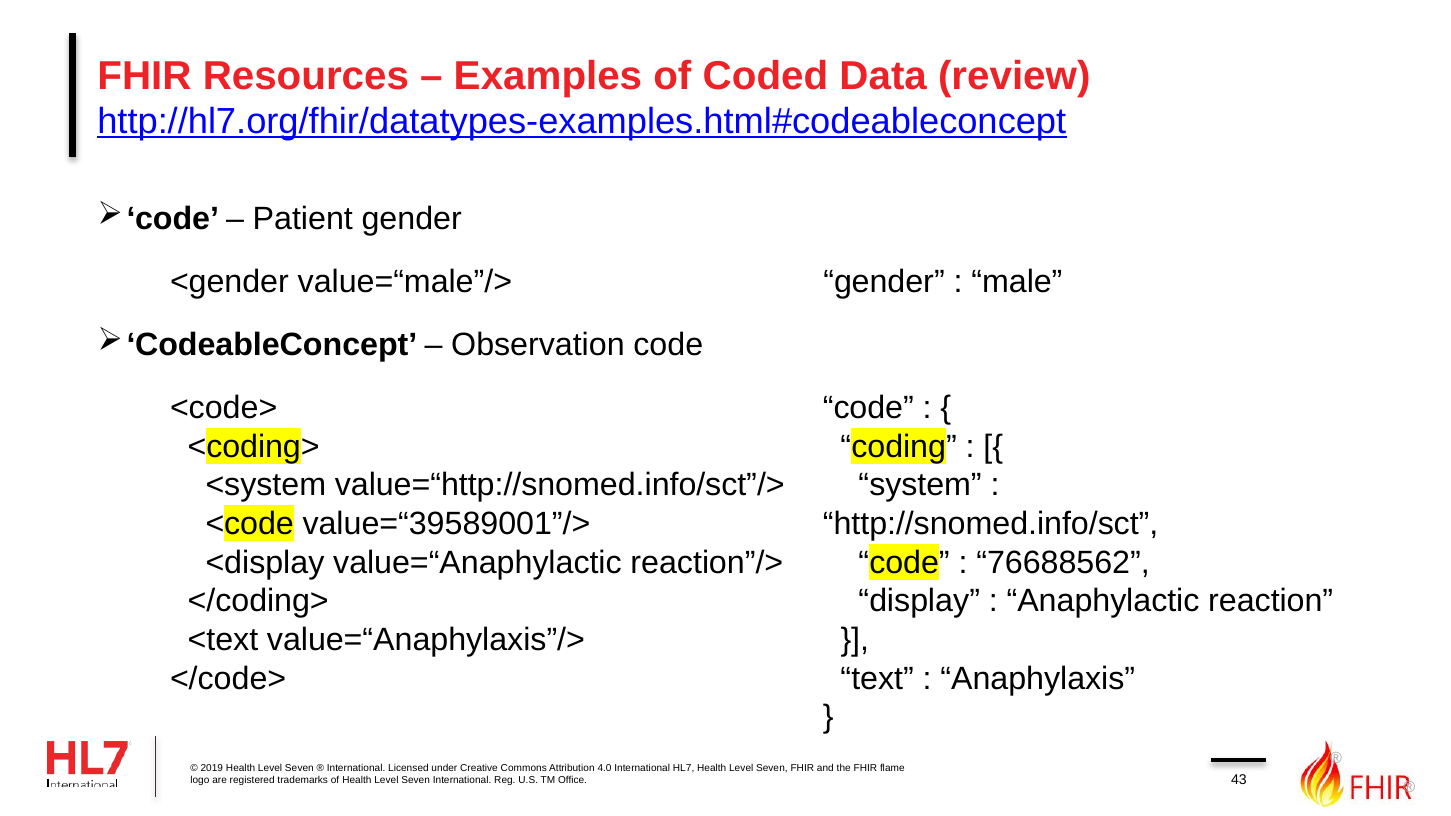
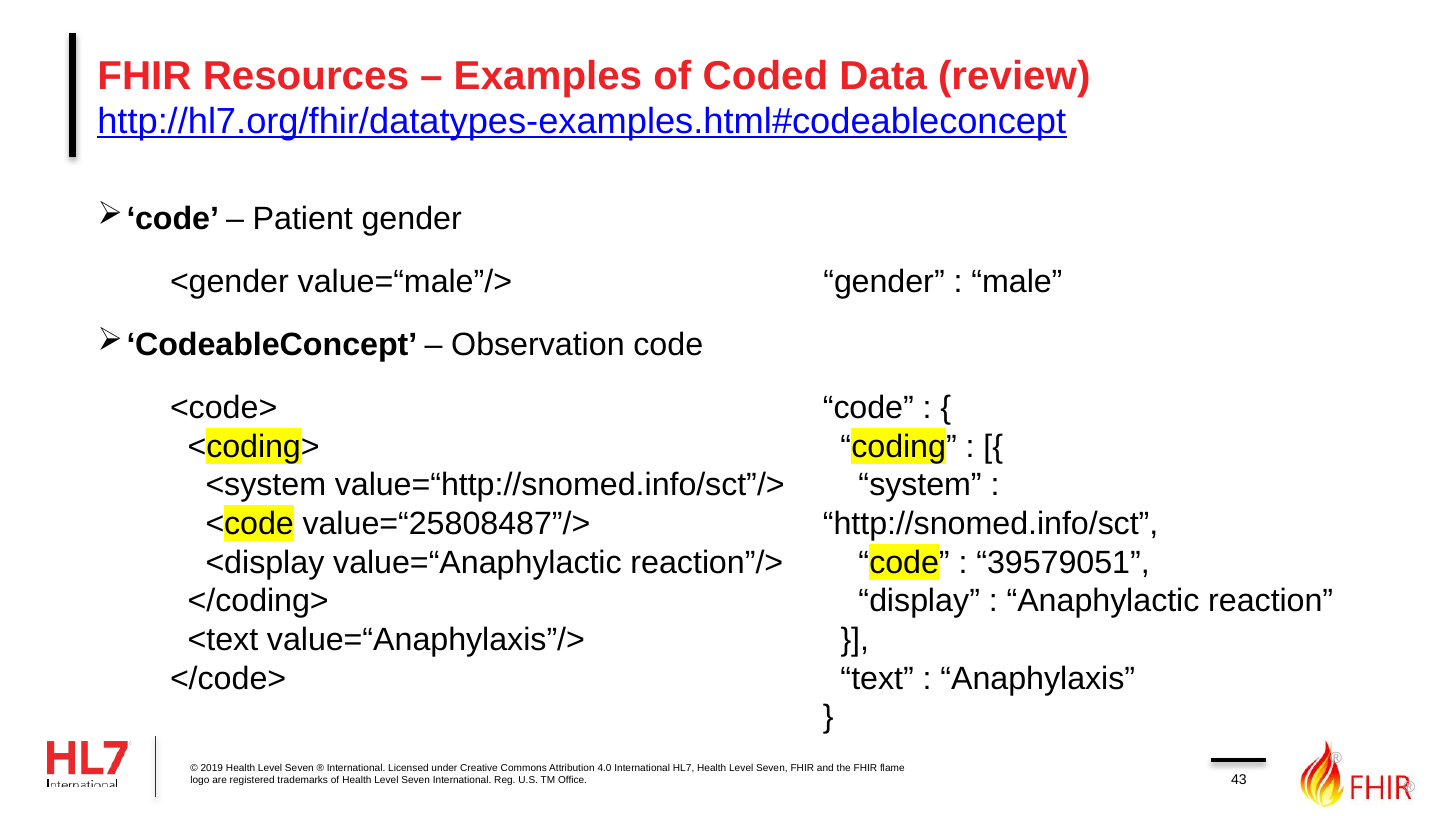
value=“39589001”/>: value=“39589001”/> -> value=“25808487”/> (446, 524)
76688562: 76688562 -> 39579051 (1063, 563)
